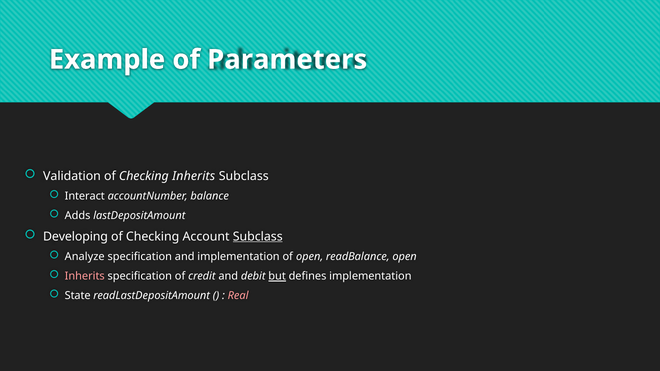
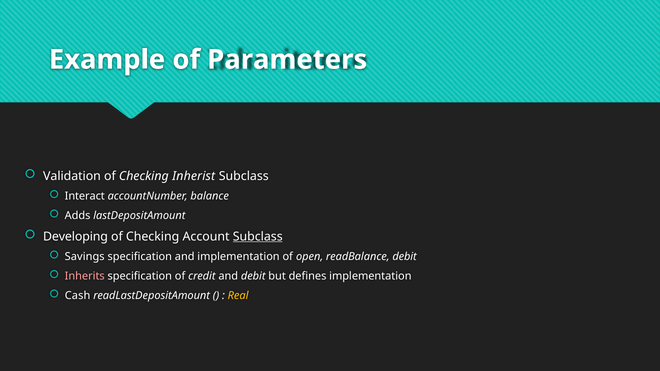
Checking Inherits: Inherits -> Inherist (194, 176)
Analyze: Analyze -> Savings (85, 257)
readBalance open: open -> debit (405, 257)
but underline: present -> none (277, 276)
State: State -> Cash (78, 296)
Real colour: pink -> yellow (238, 296)
